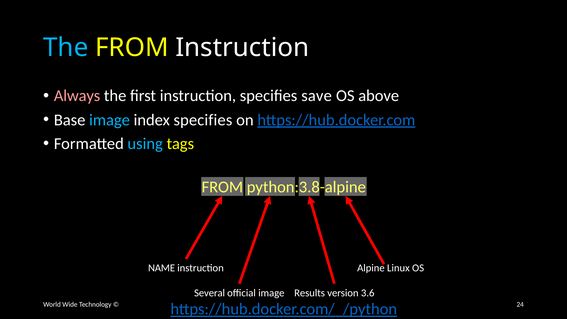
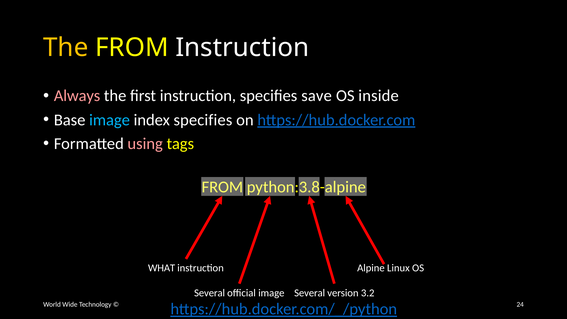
The colour: light blue -> yellow (66, 48)
above: above -> inside (379, 96)
using colour: light blue -> pink (145, 144)
NAME: NAME -> WHAT (162, 268)
image Results: Results -> Several (310, 293)
3.6: 3.6 -> 3.2 (368, 293)
